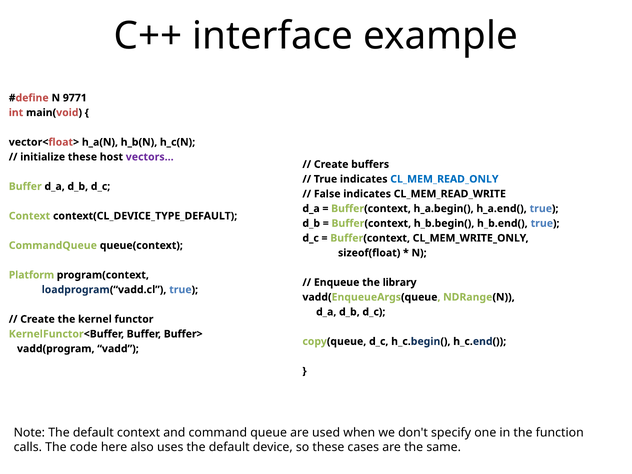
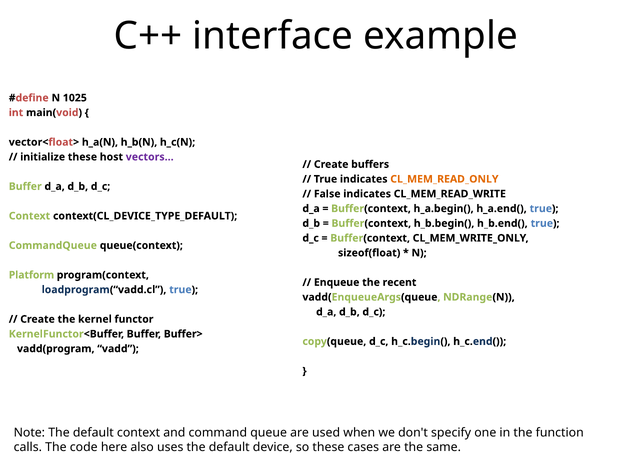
9771: 9771 -> 1025 (75, 98)
CL_MEM_READ_ONLY colour: blue -> orange (444, 179)
library: library -> recent (399, 282)
